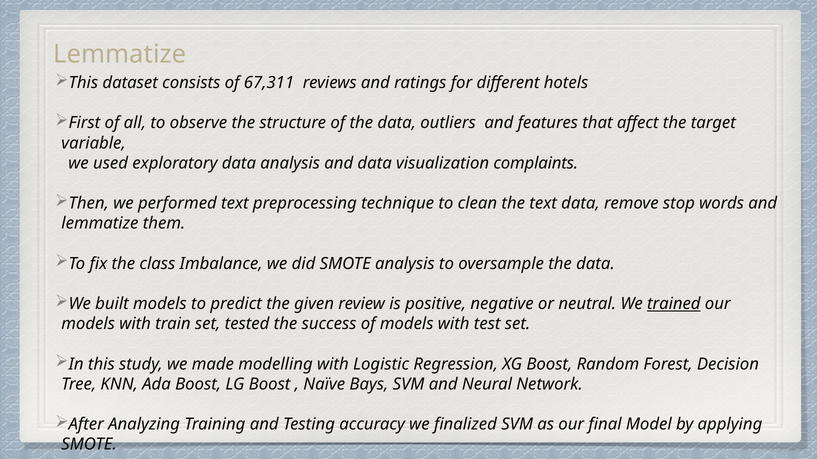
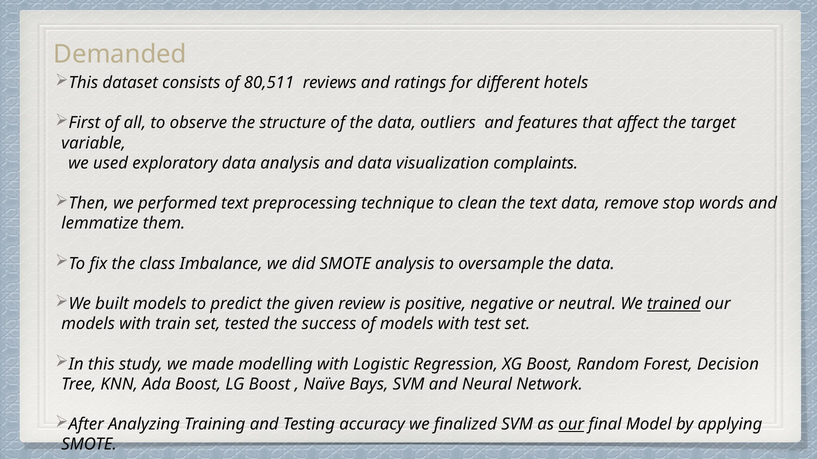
Lemmatize: Lemmatize -> Demanded (120, 54)
67,311: 67,311 -> 80,511 (269, 83)
our underline: none -> present (571, 425)
